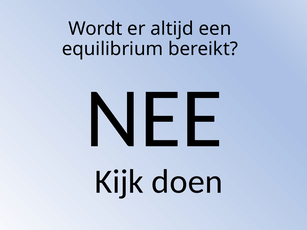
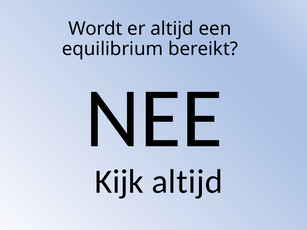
Kijk doen: doen -> altijd (187, 182)
